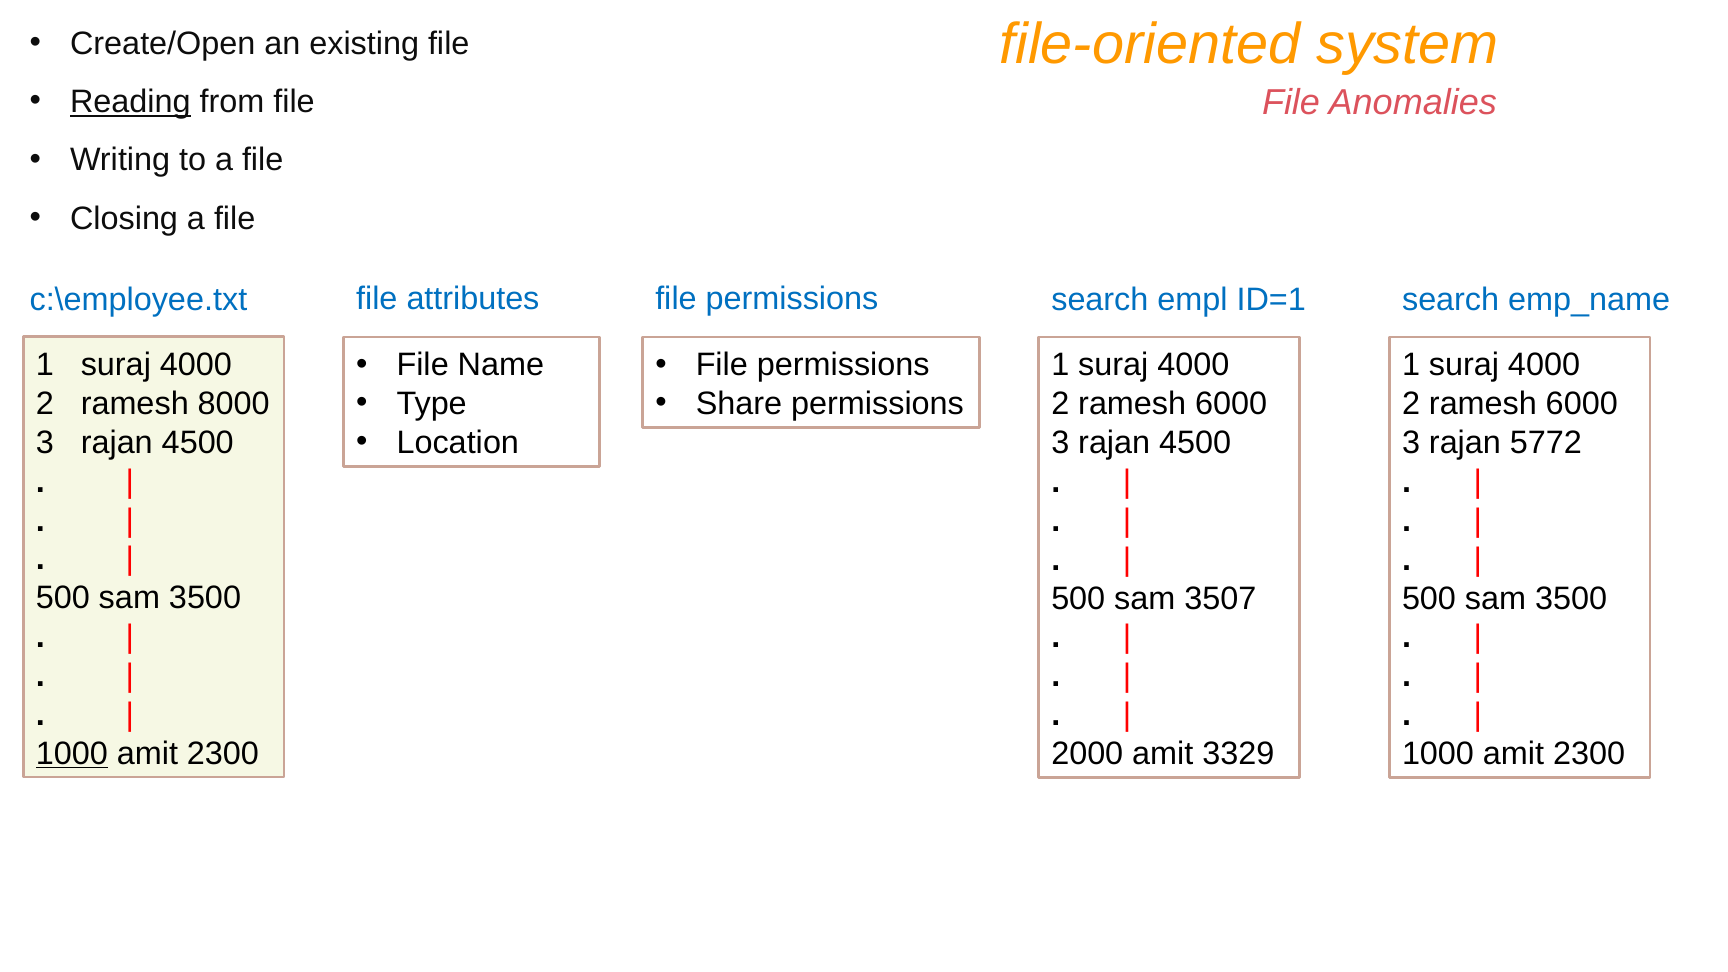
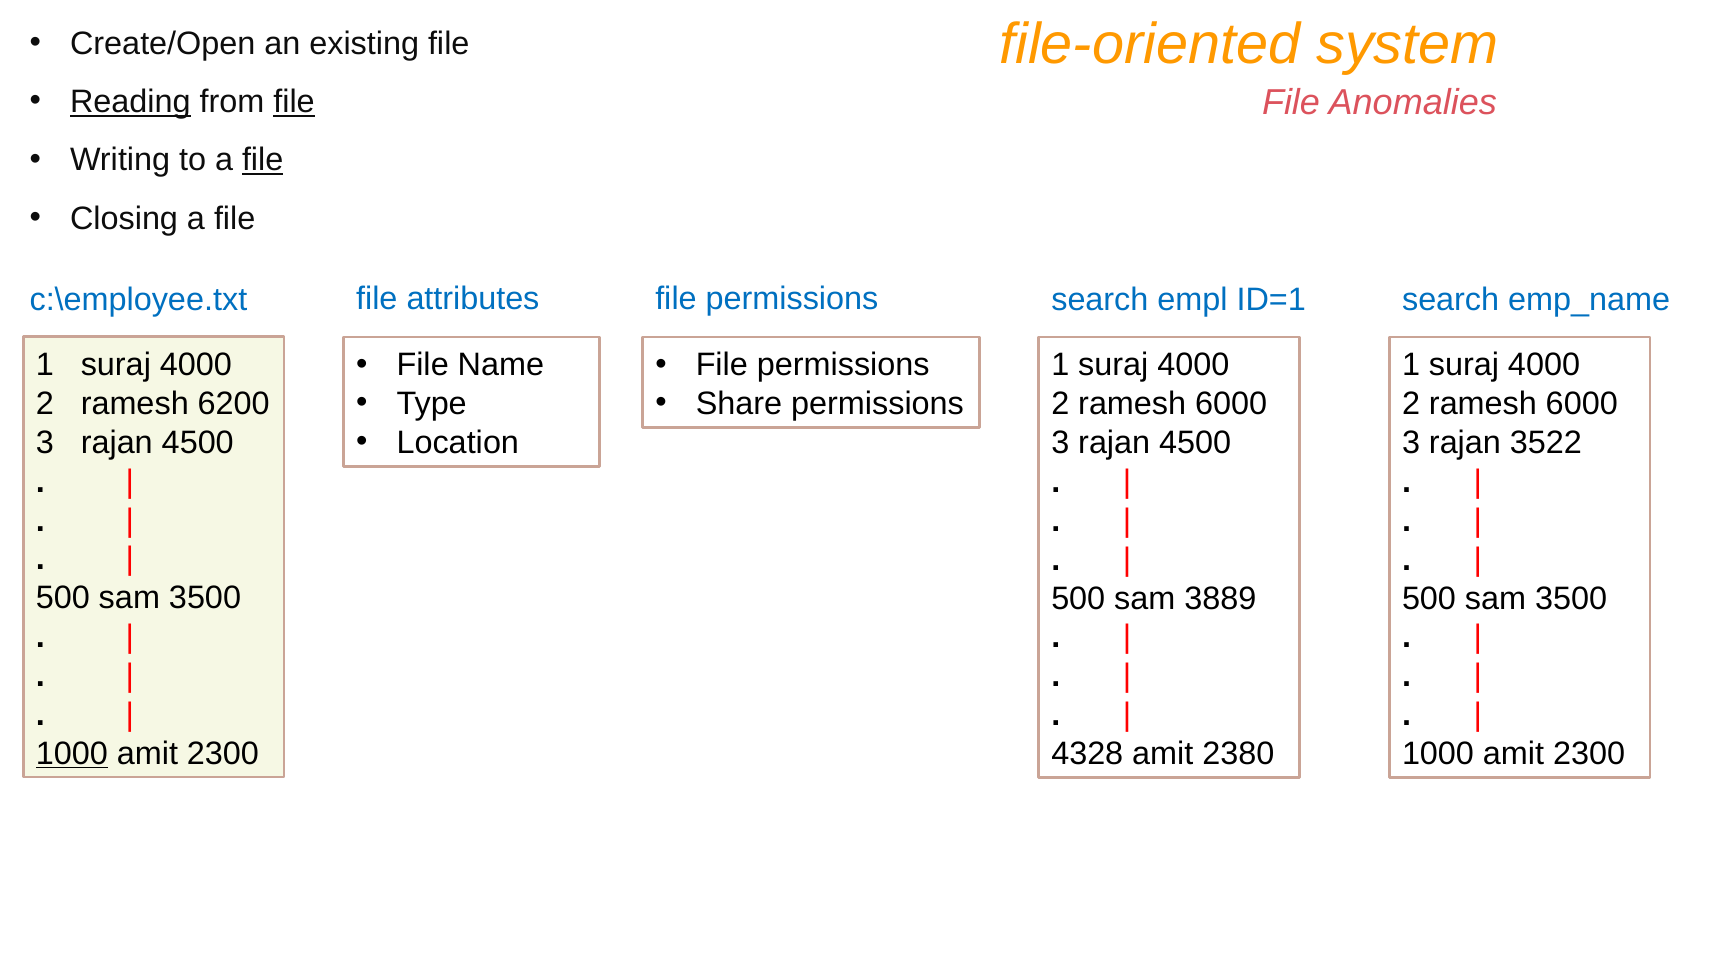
file underline: none -> present (294, 102)
file underline: none -> present (263, 160)
8000: 8000 -> 6200 (234, 404)
5772: 5772 -> 3522 (1546, 443)
3507: 3507 -> 3889 (1220, 598)
2000: 2000 -> 4328 (1087, 754)
3329: 3329 -> 2380 (1238, 754)
